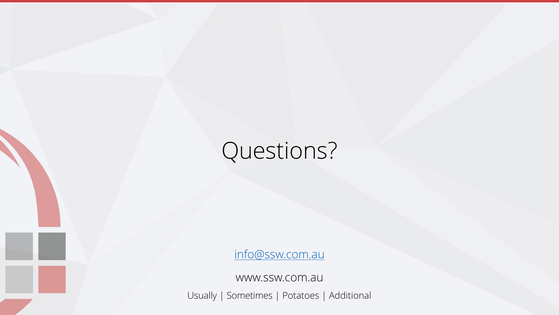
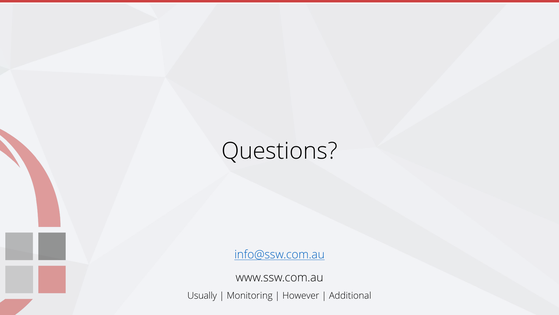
Sometimes: Sometimes -> Monitoring (250, 295)
Potatoes: Potatoes -> However (301, 295)
